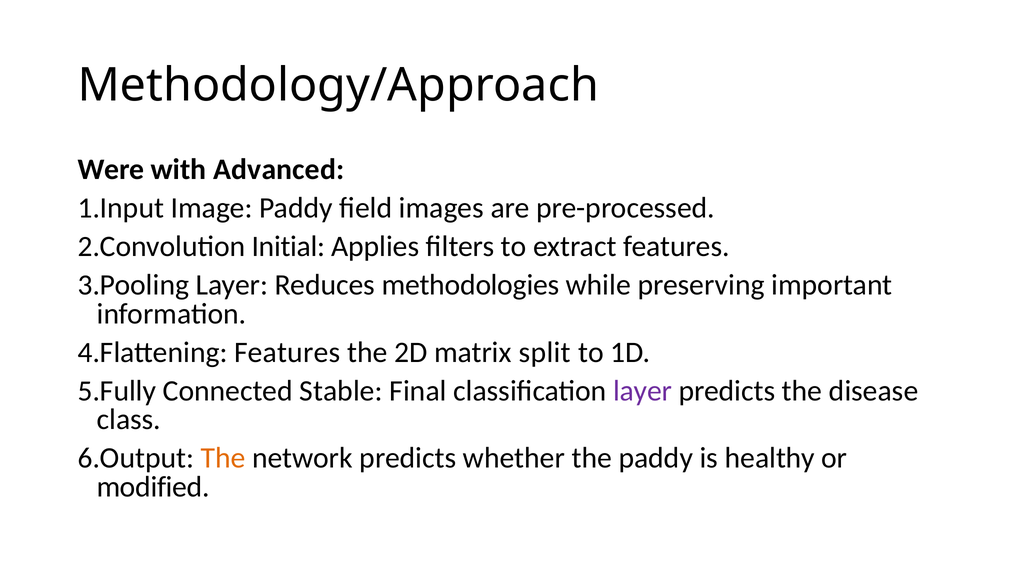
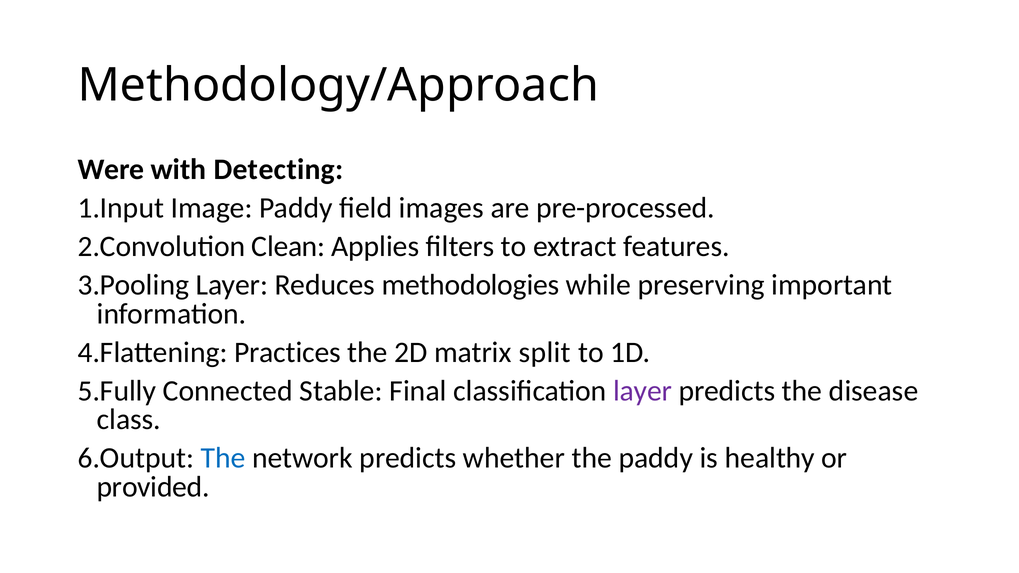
Advanced: Advanced -> Detecting (279, 170)
Initial: Initial -> Clean (288, 247)
Features: Features -> Practices (287, 352)
The colour: orange -> blue (223, 458)
modified: modified -> provided (153, 487)
